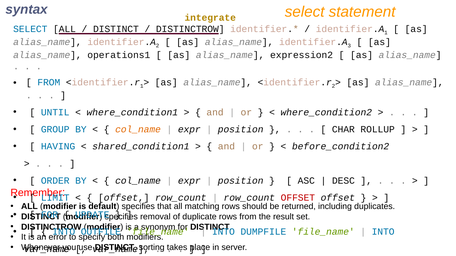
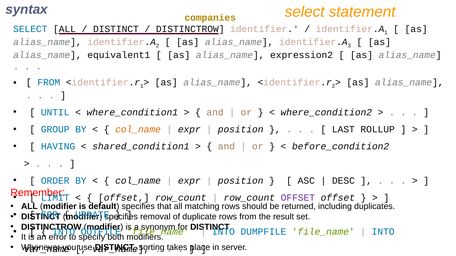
integrate: integrate -> companies (210, 18)
operations1: operations1 -> equivalent1 (119, 55)
CHAR: CHAR -> LAST (343, 130)
OFFSET colour: red -> purple (298, 198)
